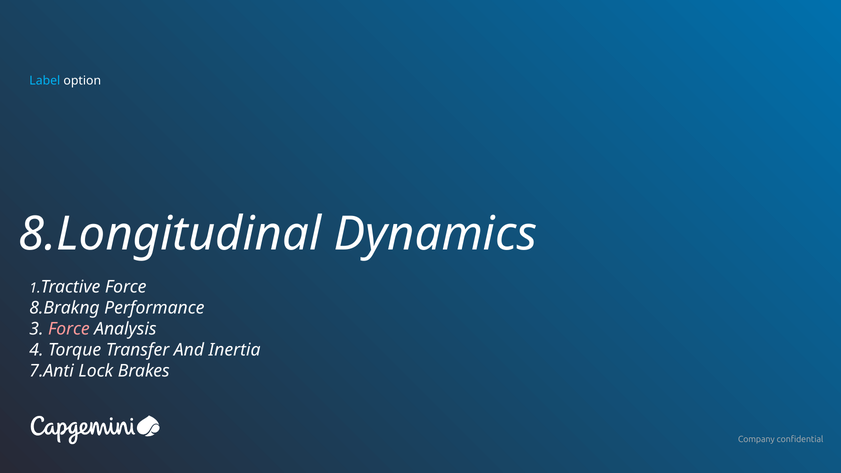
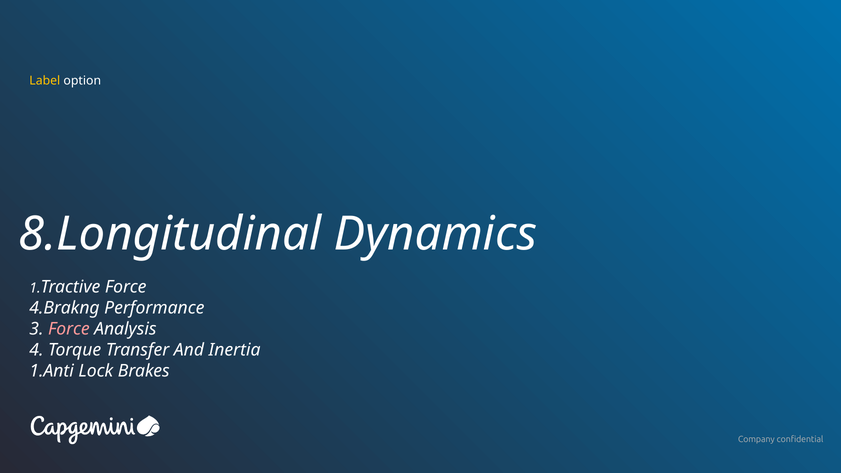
Label colour: light blue -> yellow (45, 81)
8.Brakng: 8.Brakng -> 4.Brakng (64, 308)
7.Anti: 7.Anti -> 1.Anti (52, 371)
